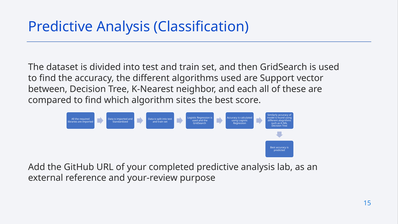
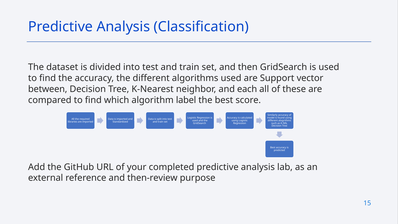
sites: sites -> label (186, 100)
your-review: your-review -> then-review (152, 178)
